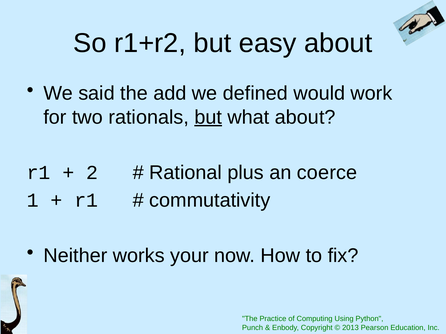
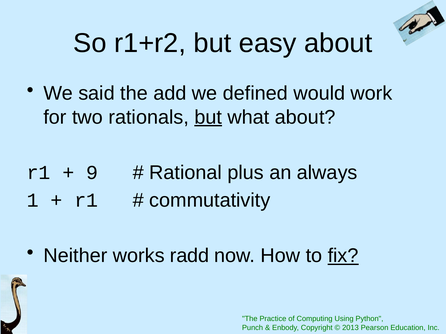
2: 2 -> 9 (92, 173)
coerce: coerce -> always (327, 173)
your: your -> radd (190, 256)
fix underline: none -> present (343, 256)
